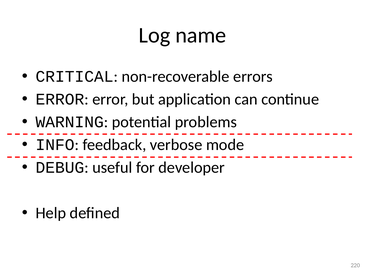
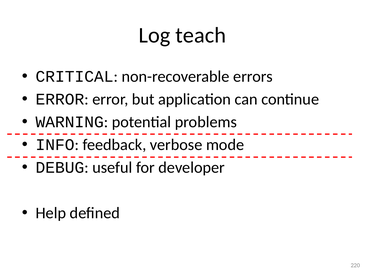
name: name -> teach (201, 35)
